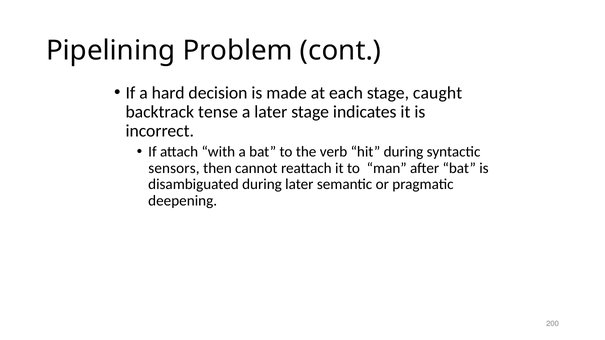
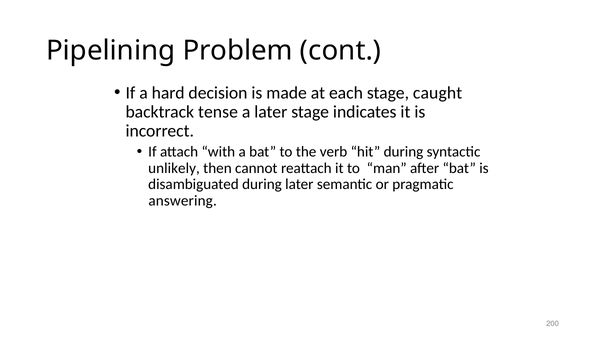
sensors: sensors -> unlikely (174, 168)
deepening: deepening -> answering (183, 201)
